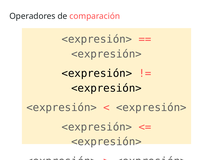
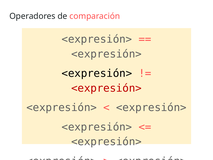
<expresión> colour: black -> red (106, 88)
